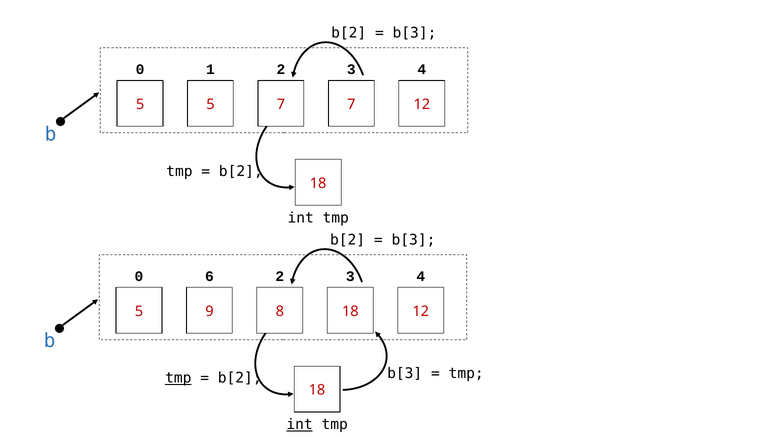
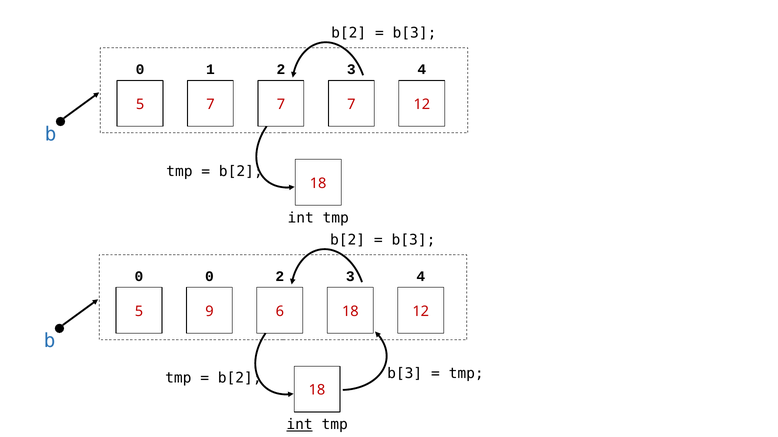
5 5: 5 -> 7 (211, 105)
0 6: 6 -> 0 (209, 277)
8: 8 -> 6 (280, 312)
tmp underline: present -> none (178, 379)
